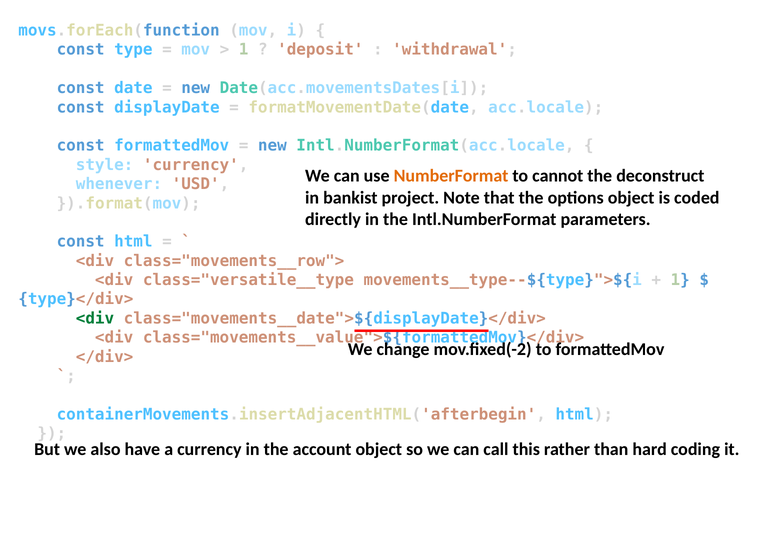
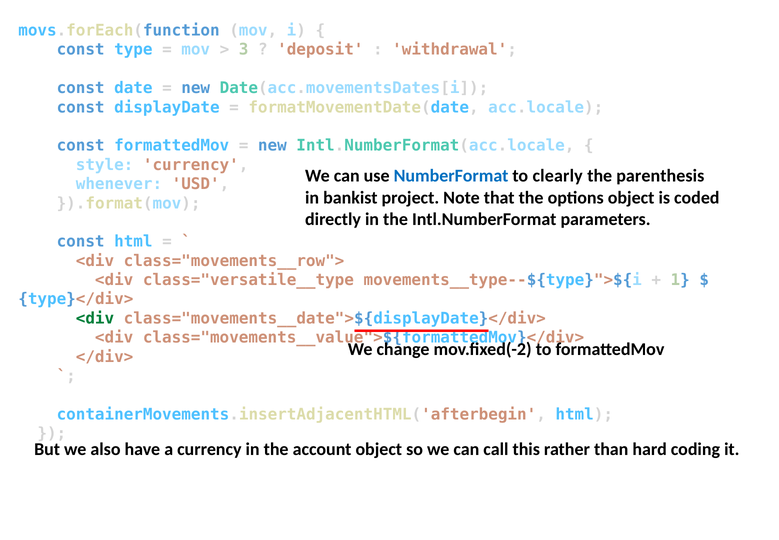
1: 1 -> 3 (244, 50)
NumberFormat colour: orange -> blue (451, 176)
cannot: cannot -> clearly (558, 176)
deconstruct: deconstruct -> parenthesis (660, 176)
